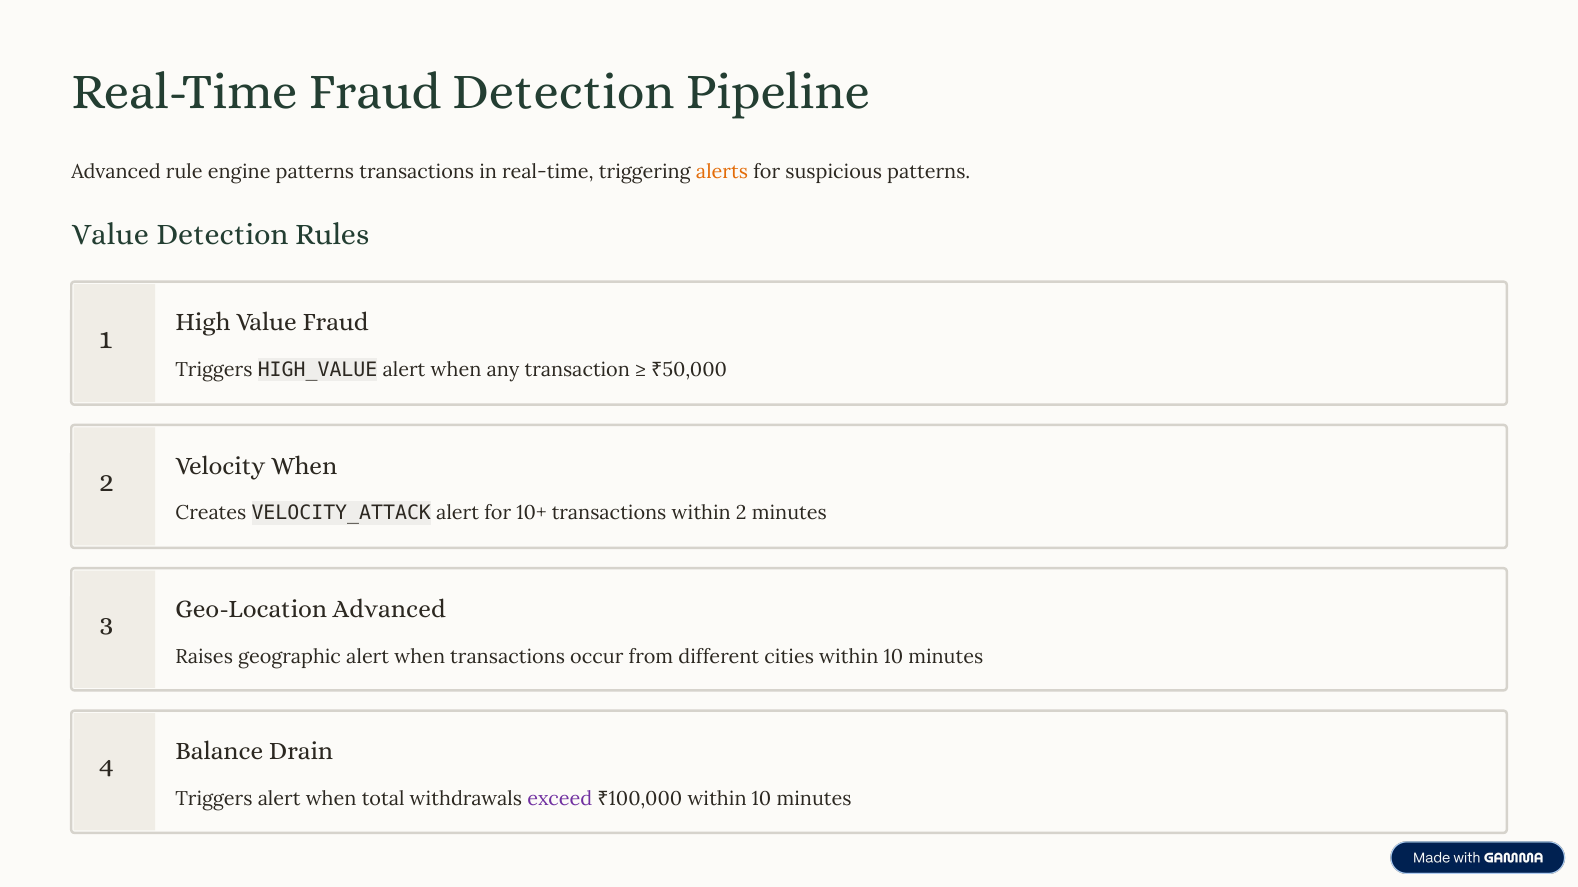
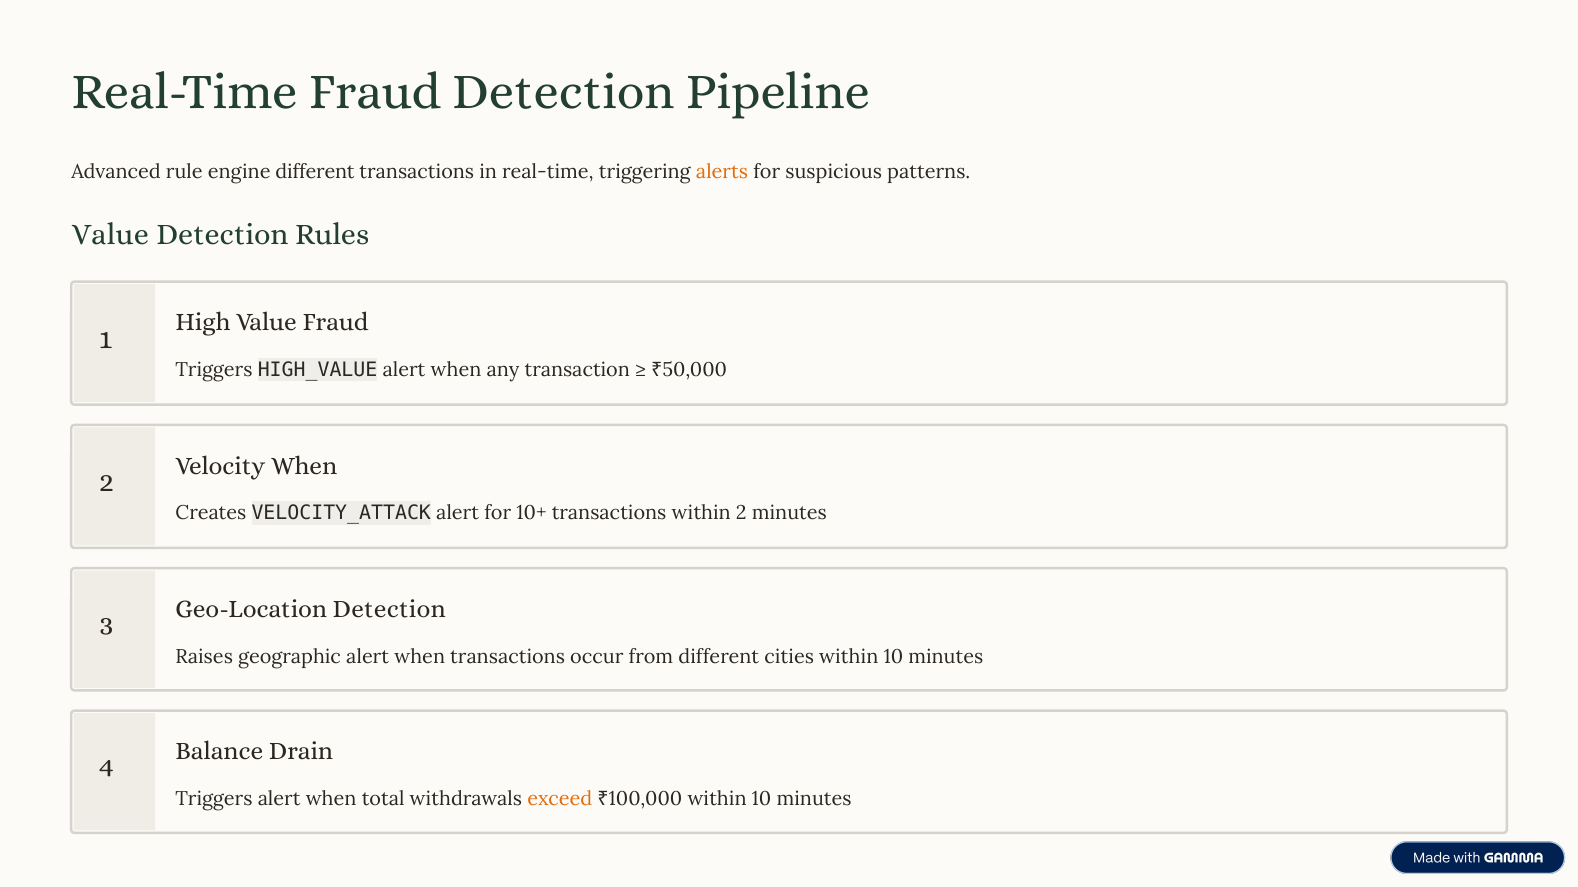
engine patterns: patterns -> different (315, 172)
Geo-Location Advanced: Advanced -> Detection (389, 610)
exceed colour: purple -> orange (560, 800)
